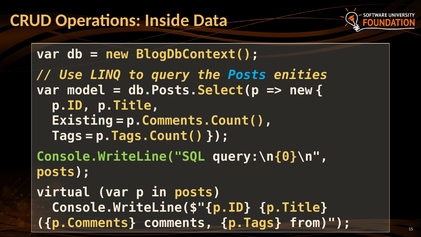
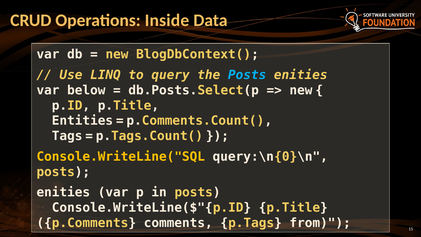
model: model -> below (86, 90)
Existing: Existing -> Entities (82, 121)
Console.WriteLine("SQL colour: light green -> yellow (121, 156)
virtual: virtual -> enities (63, 192)
